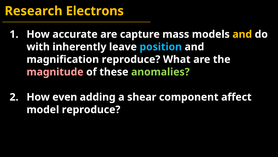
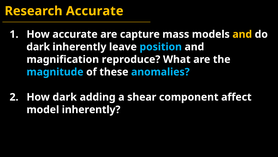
Research Electrons: Electrons -> Accurate (95, 11)
with: with -> dark (38, 47)
magnitude colour: pink -> light blue (55, 72)
anomalies colour: light green -> light blue (160, 72)
How even: even -> dark (65, 97)
model reproduce: reproduce -> inherently (91, 109)
